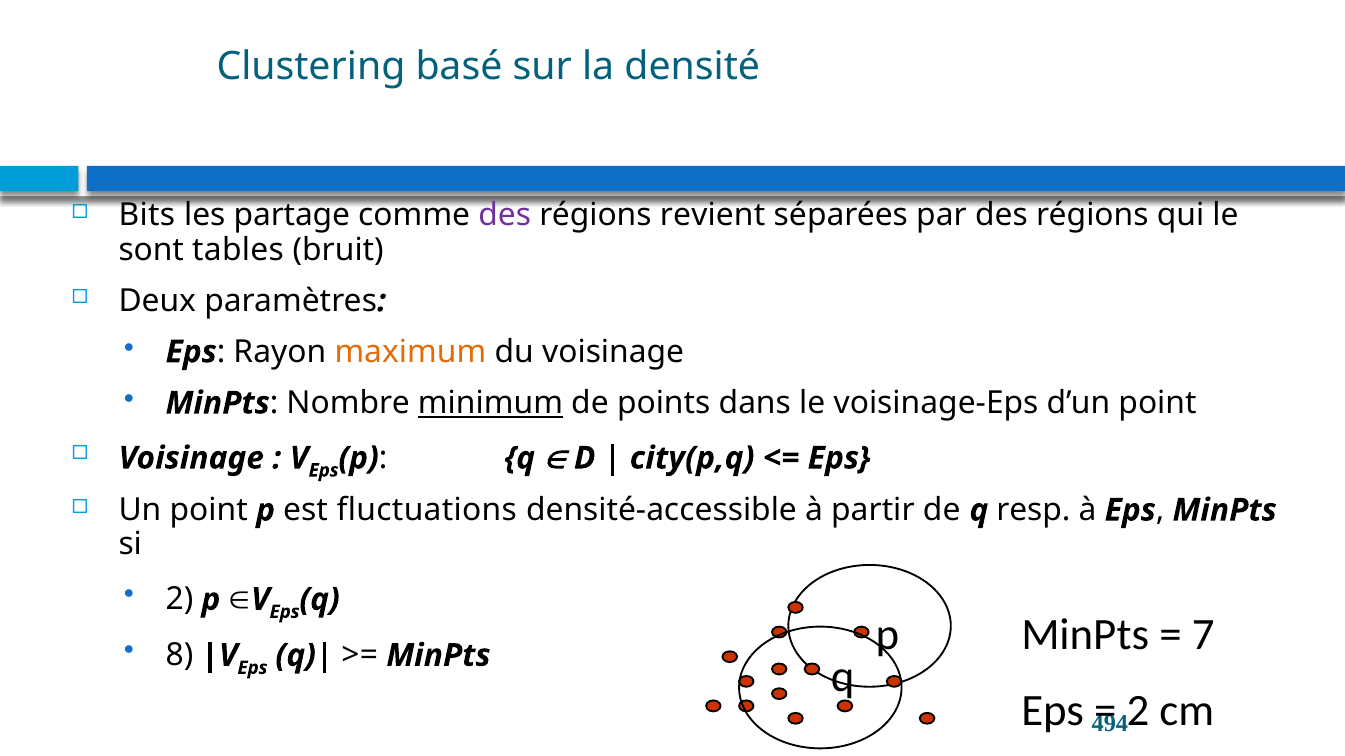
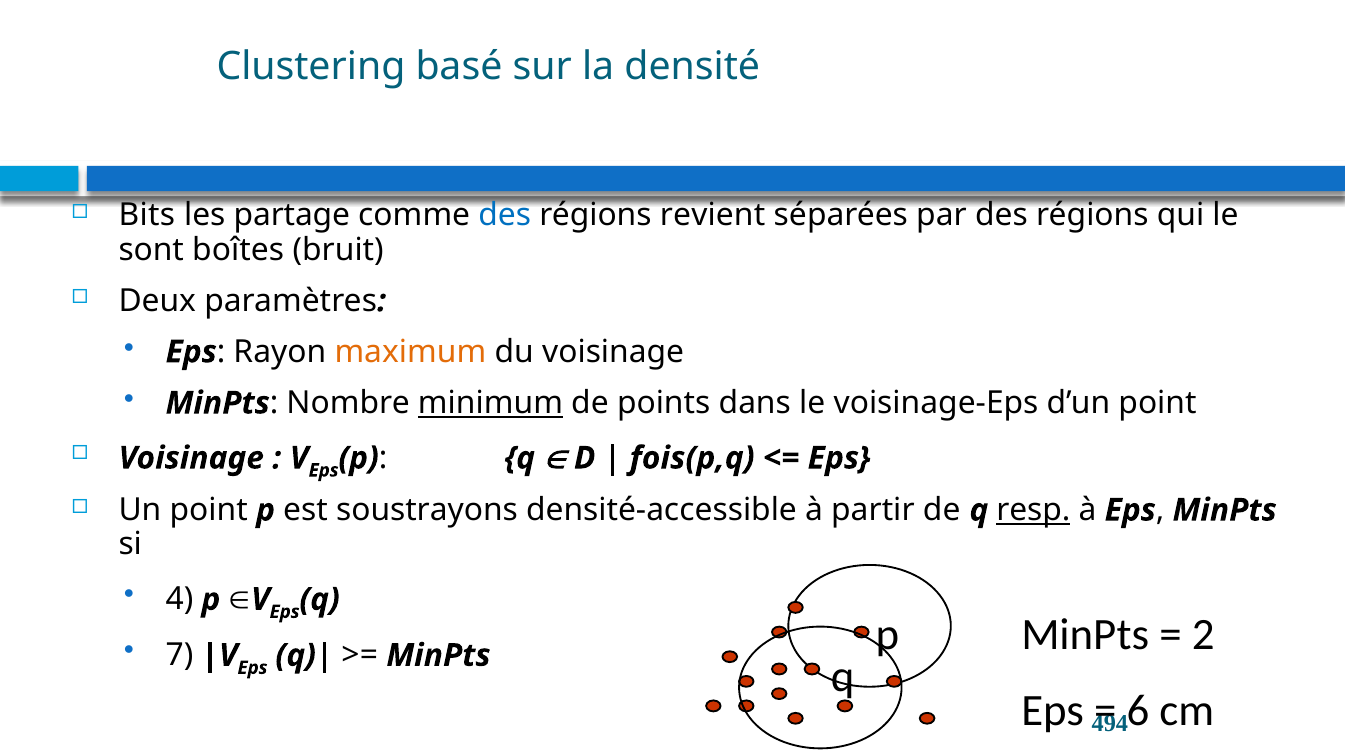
des colour: purple -> blue (505, 216)
tables: tables -> boîtes (238, 250)
city(p,q: city(p,q -> fois(p,q (692, 458)
fluctuations: fluctuations -> soustrayons (427, 511)
resp underline: none -> present (1033, 511)
2: 2 -> 4 (179, 600)
7: 7 -> 2 (1203, 635)
8: 8 -> 7 (179, 656)
2: 2 -> 6 (1138, 711)
